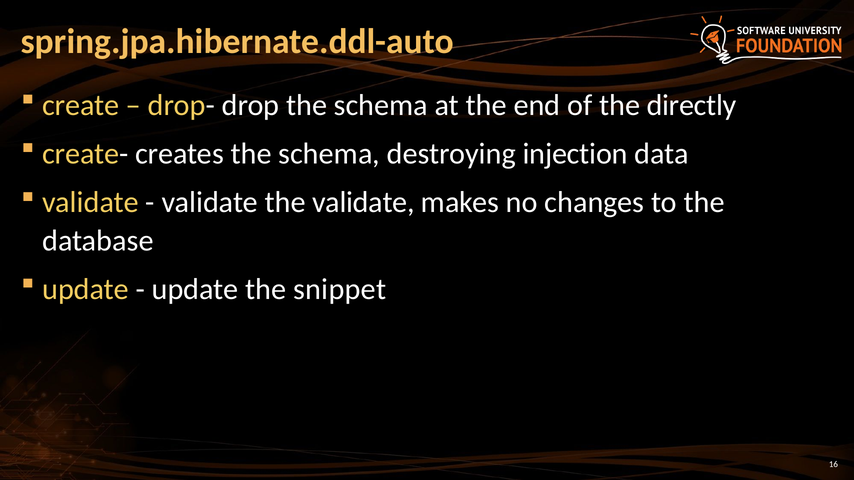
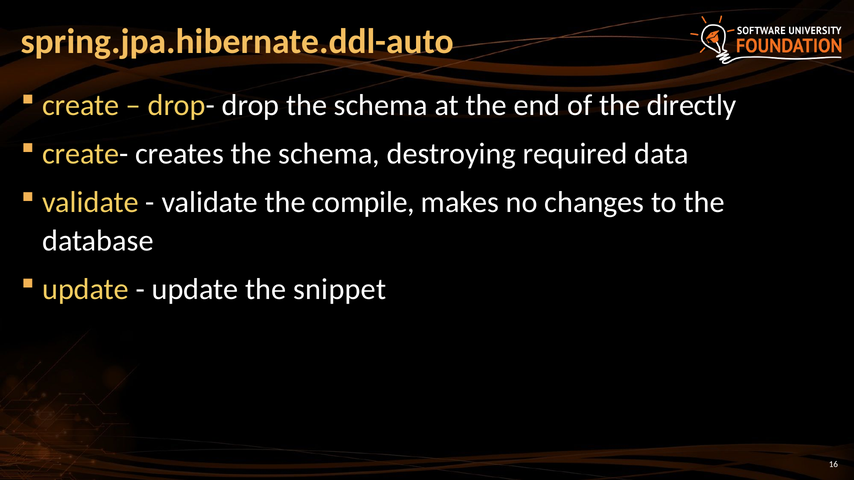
injection: injection -> required (575, 154)
the validate: validate -> compile (363, 203)
